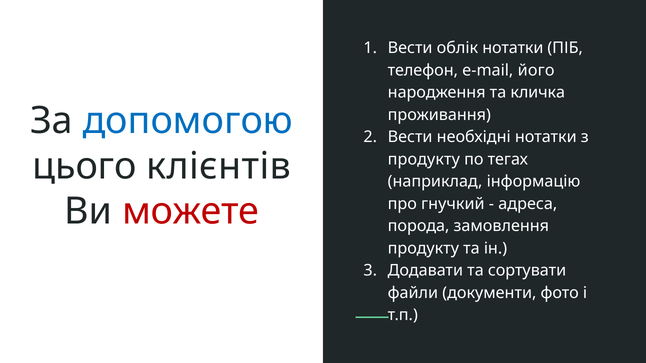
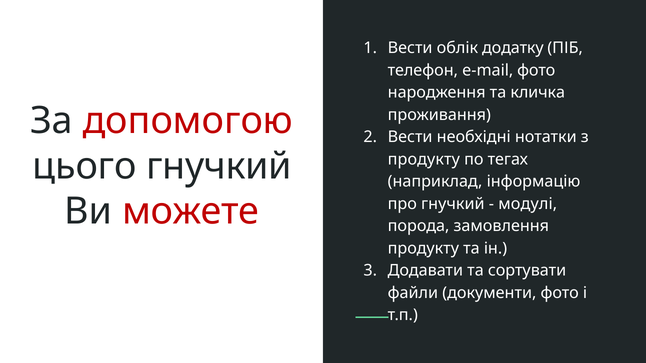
облік нотатки: нотатки -> додатку (513, 48)
e-mail його: його -> фото (536, 70)
допомогою colour: blue -> red (188, 121)
цього клієнтів: клієнтів -> гнучкий (219, 166)
адреса: адреса -> модулі (528, 204)
